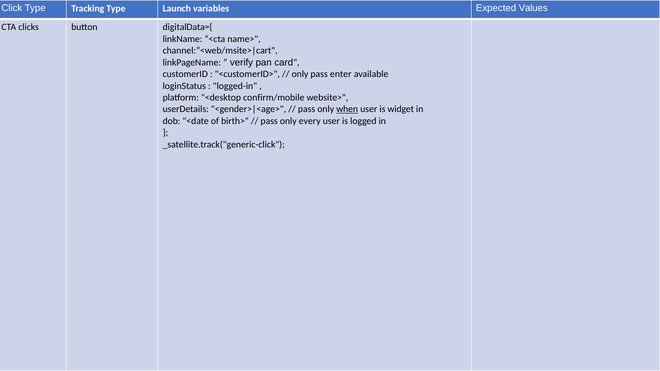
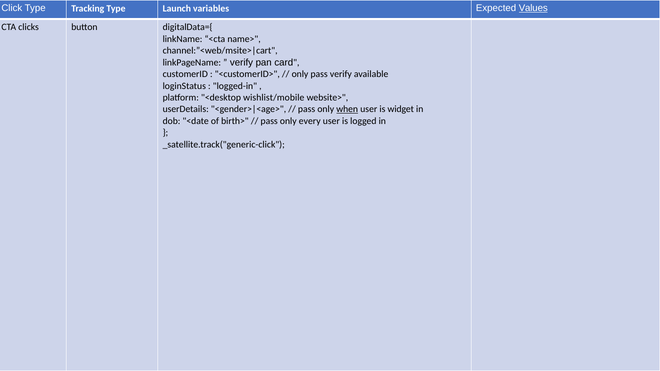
Values underline: none -> present (533, 8)
pass enter: enter -> verify (341, 74)
confirm/mobile: confirm/mobile -> wishlist/mobile (274, 98)
